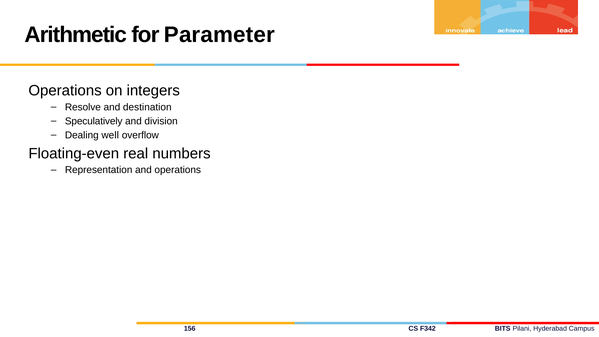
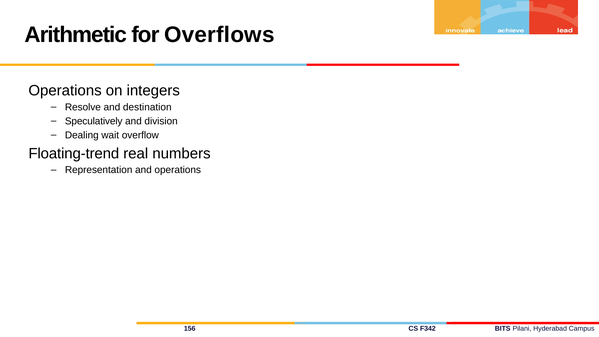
Parameter: Parameter -> Overflows (219, 35)
well: well -> wait (110, 135)
Floating-even: Floating-even -> Floating-trend (74, 153)
